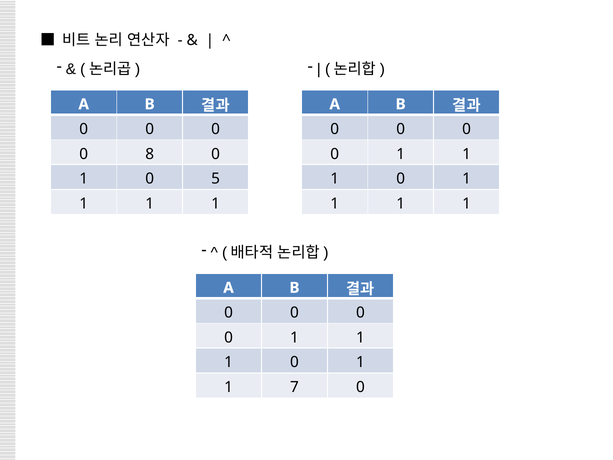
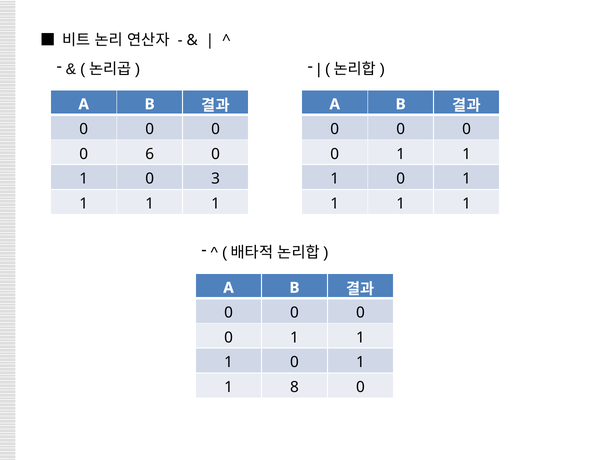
8: 8 -> 6 (150, 154)
5: 5 -> 3 (216, 179)
7: 7 -> 8 (294, 387)
